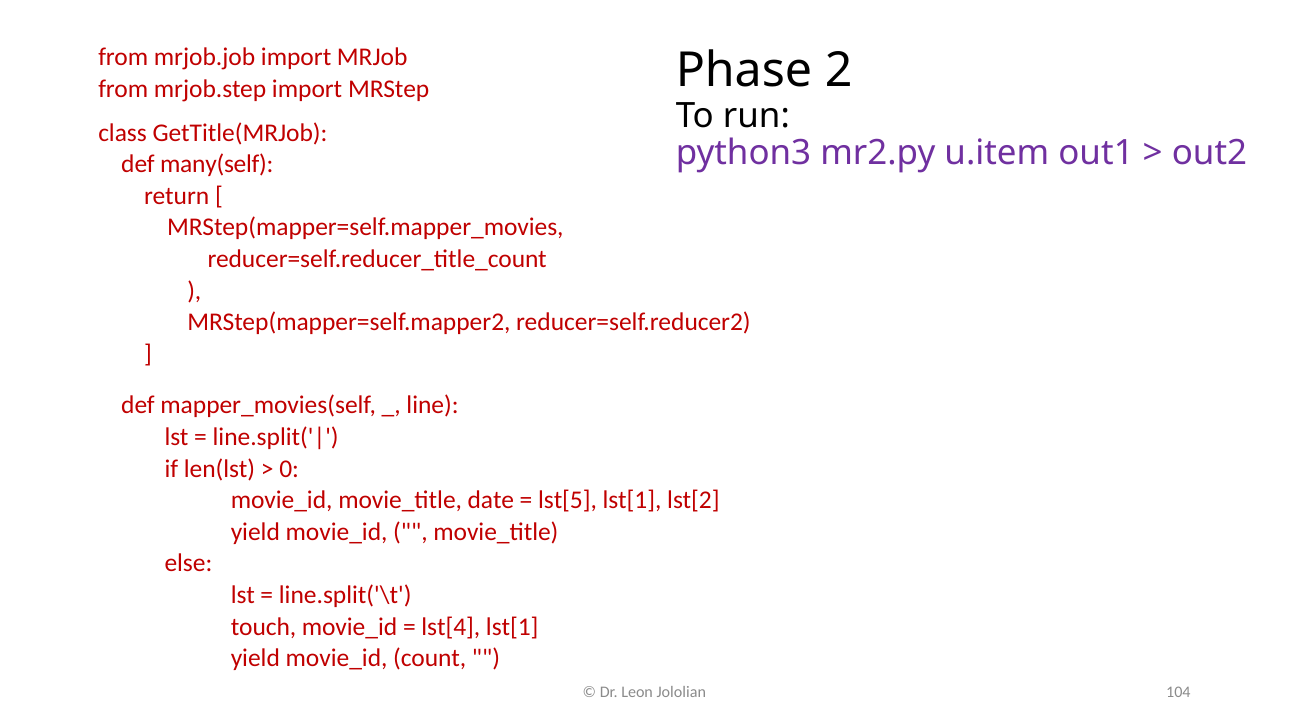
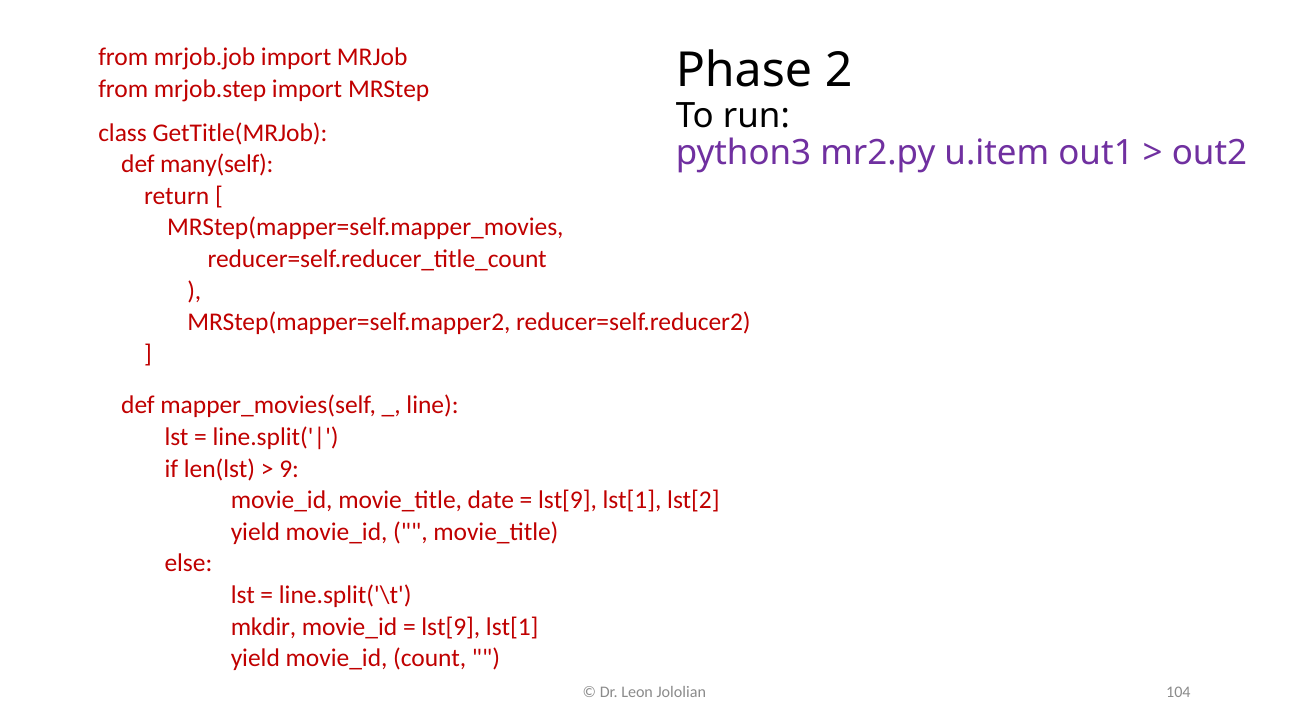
0: 0 -> 9 (289, 469)
lst[5: lst[5 -> lst[9 (568, 500)
touch: touch -> mkdir (264, 627)
lst[4: lst[4 -> lst[9 (451, 627)
